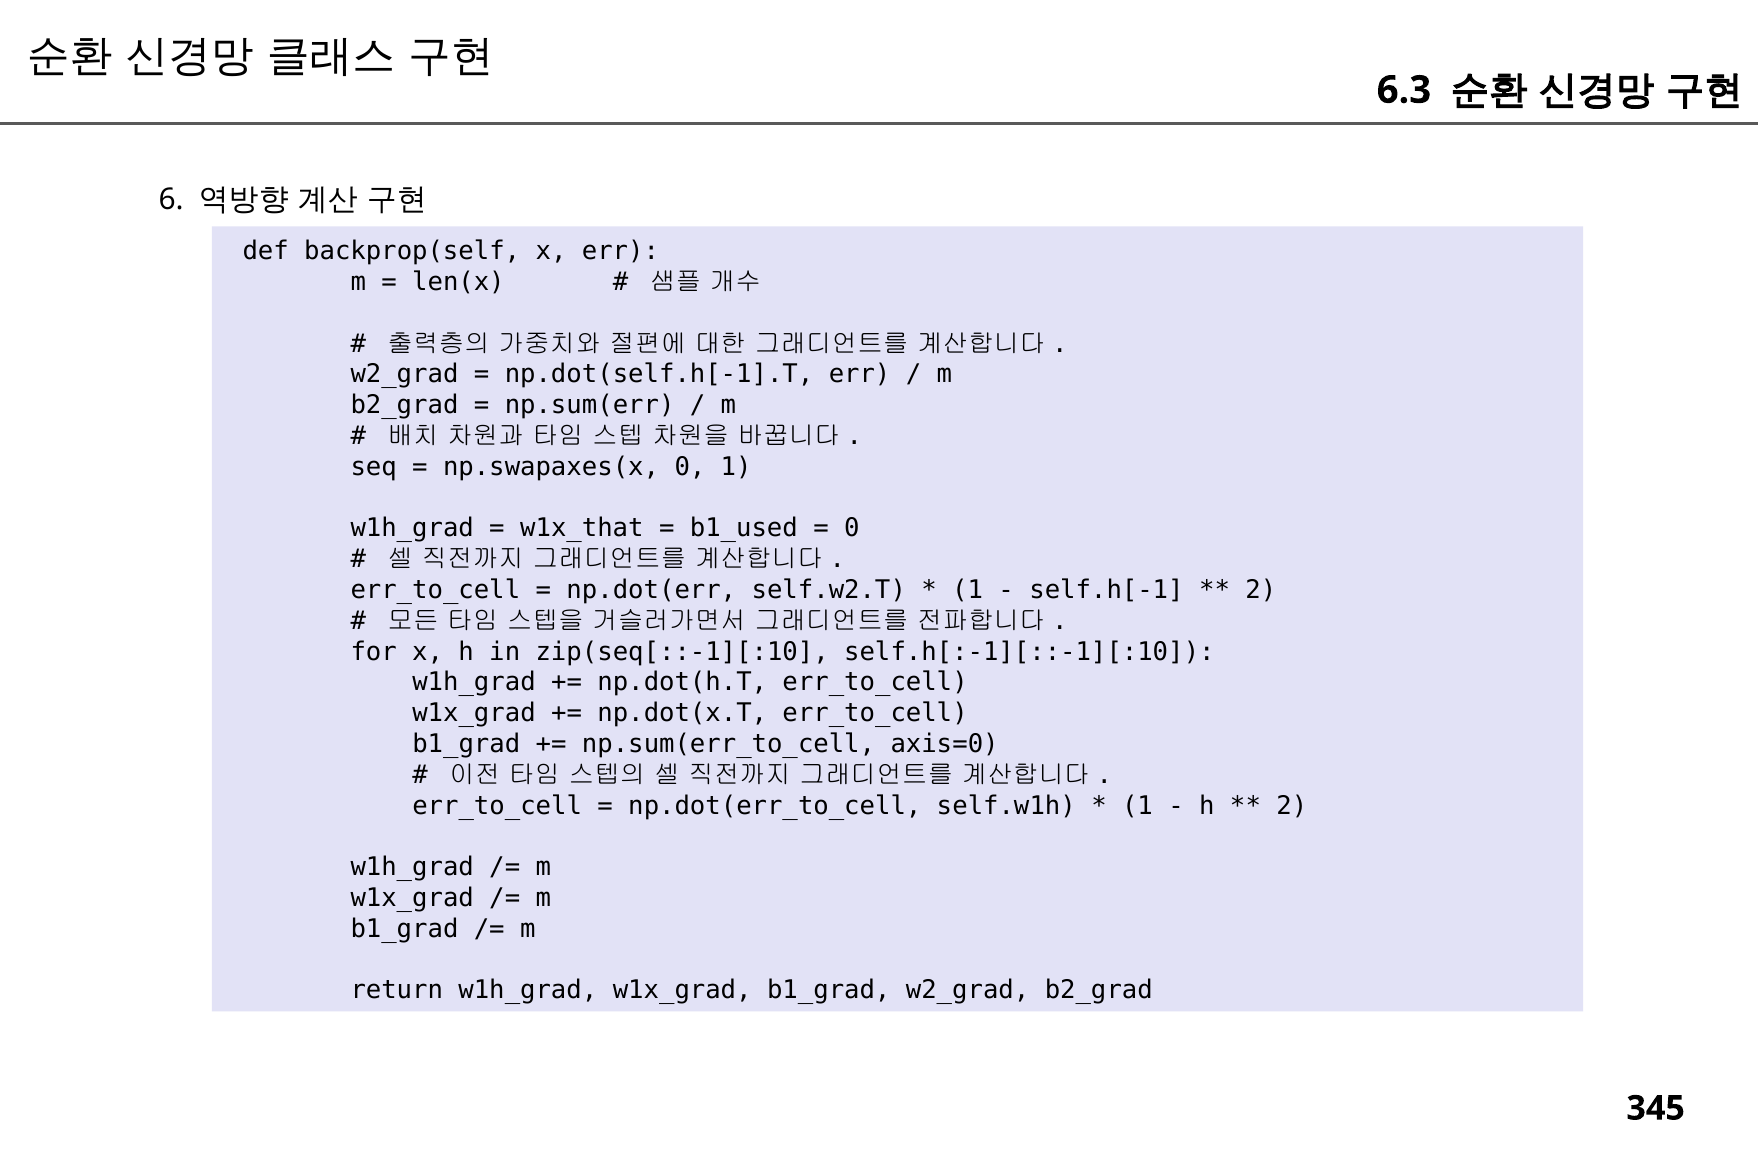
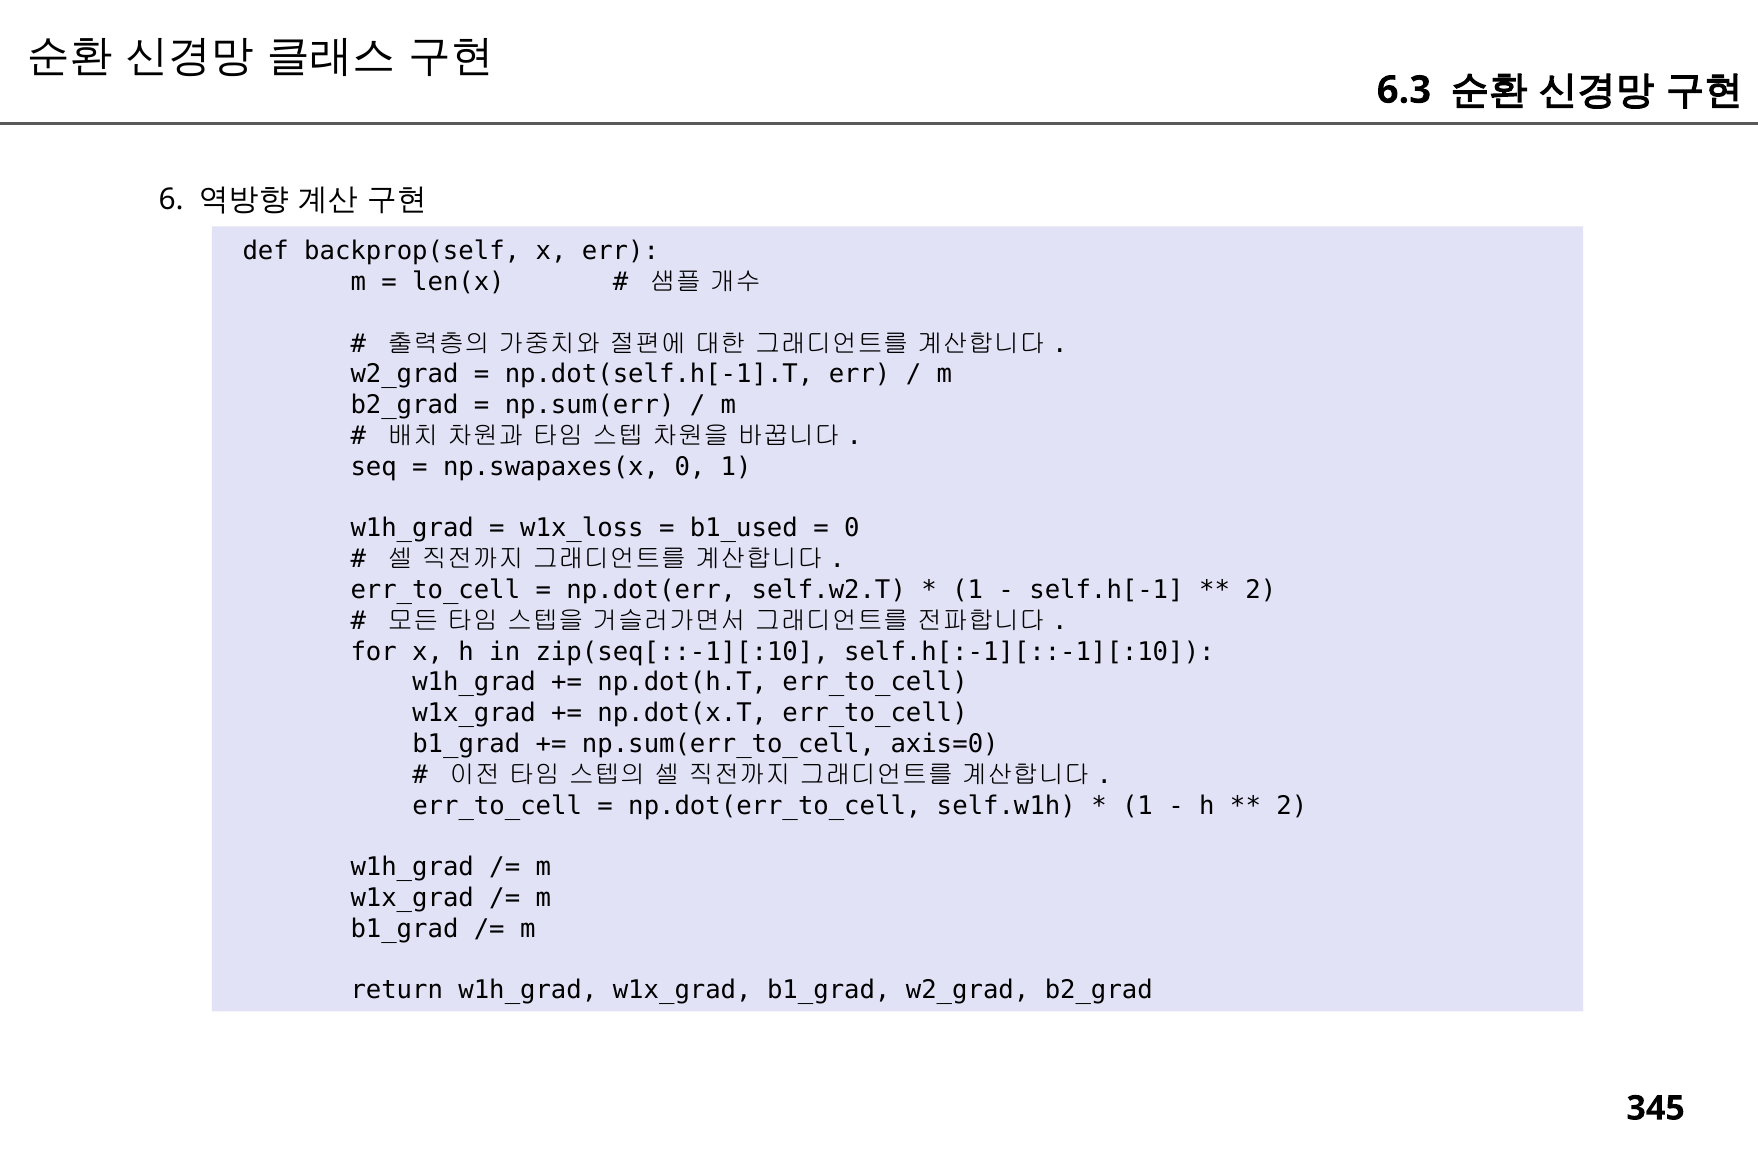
w1x_that: w1x_that -> w1x_loss (582, 528)
